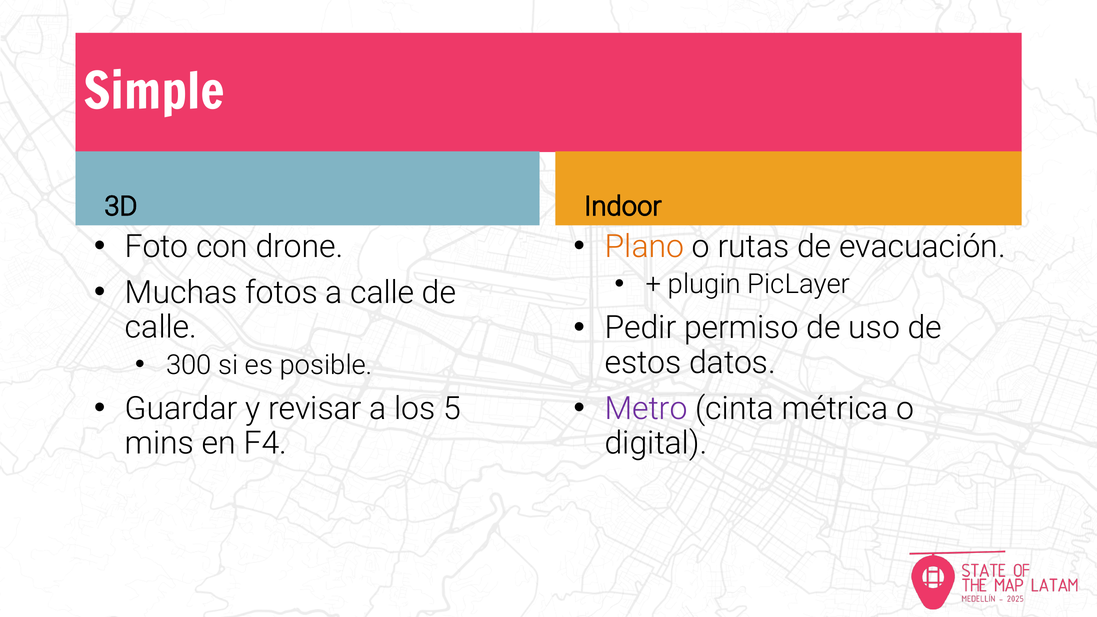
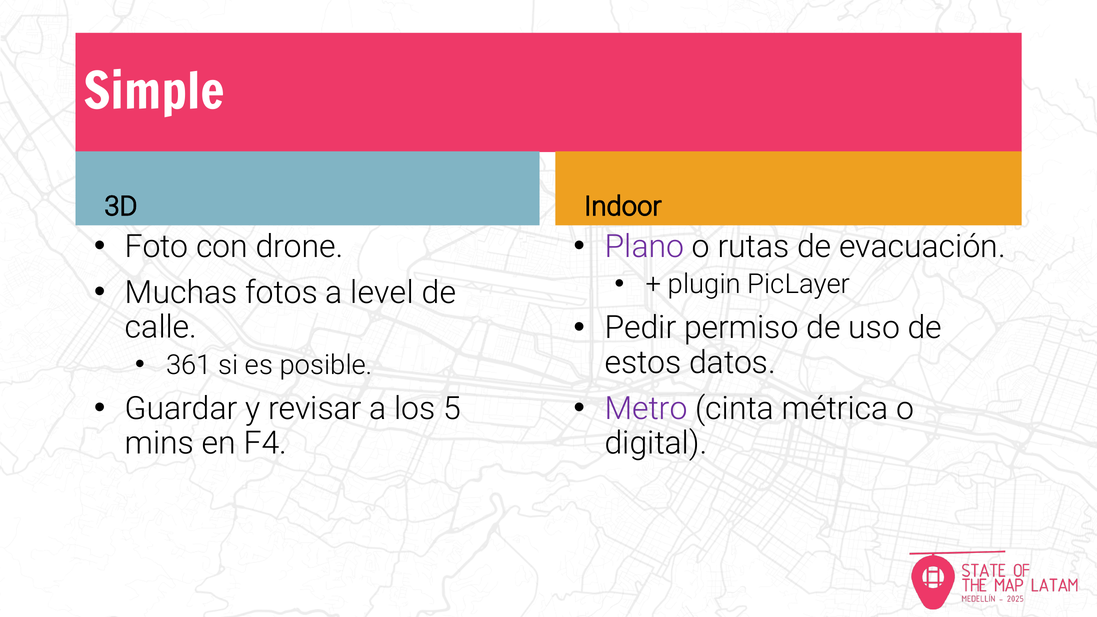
Plano colour: orange -> purple (644, 247)
a calle: calle -> level (382, 293)
300: 300 -> 361 (189, 365)
